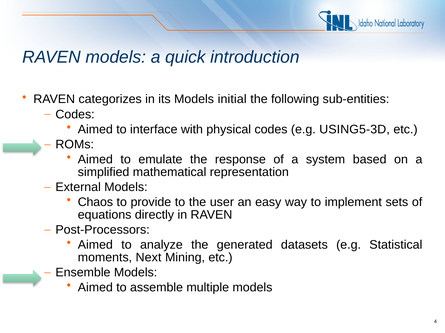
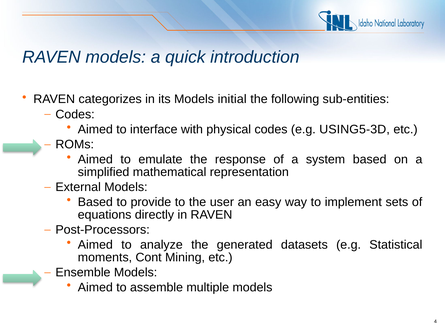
Chaos: Chaos -> Based (95, 203)
Next: Next -> Cont (149, 258)
